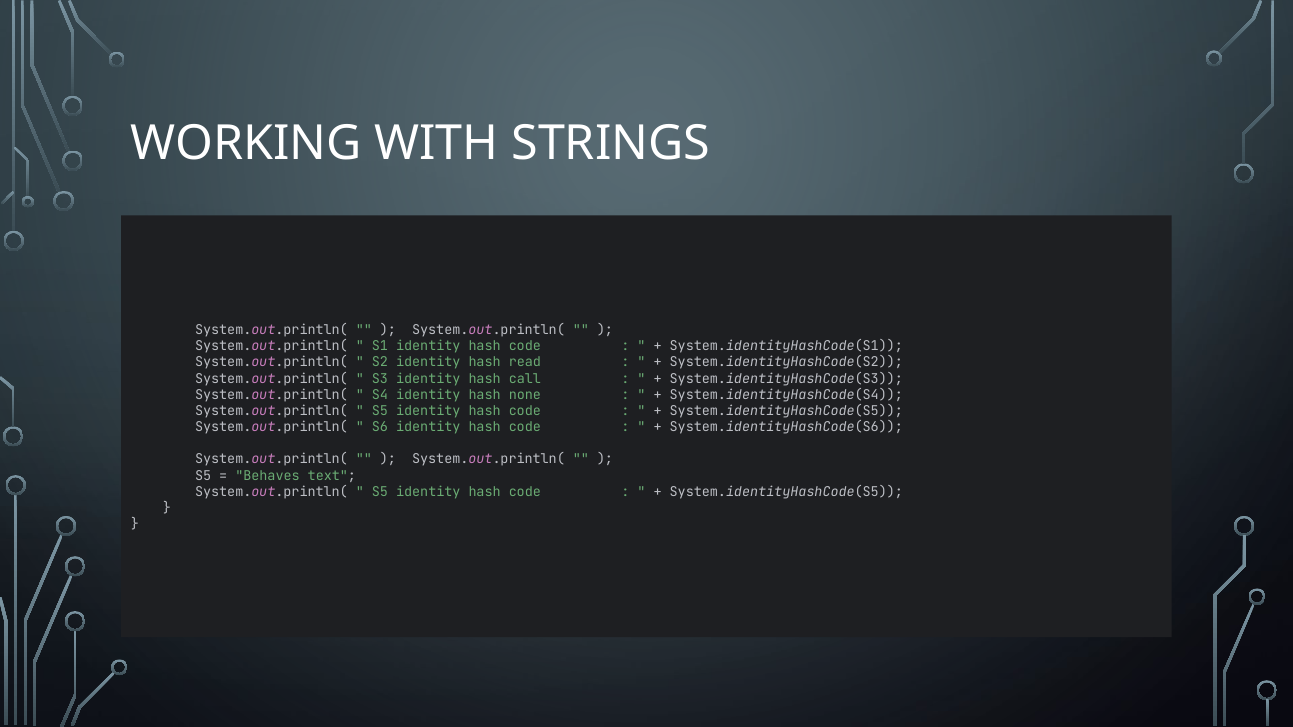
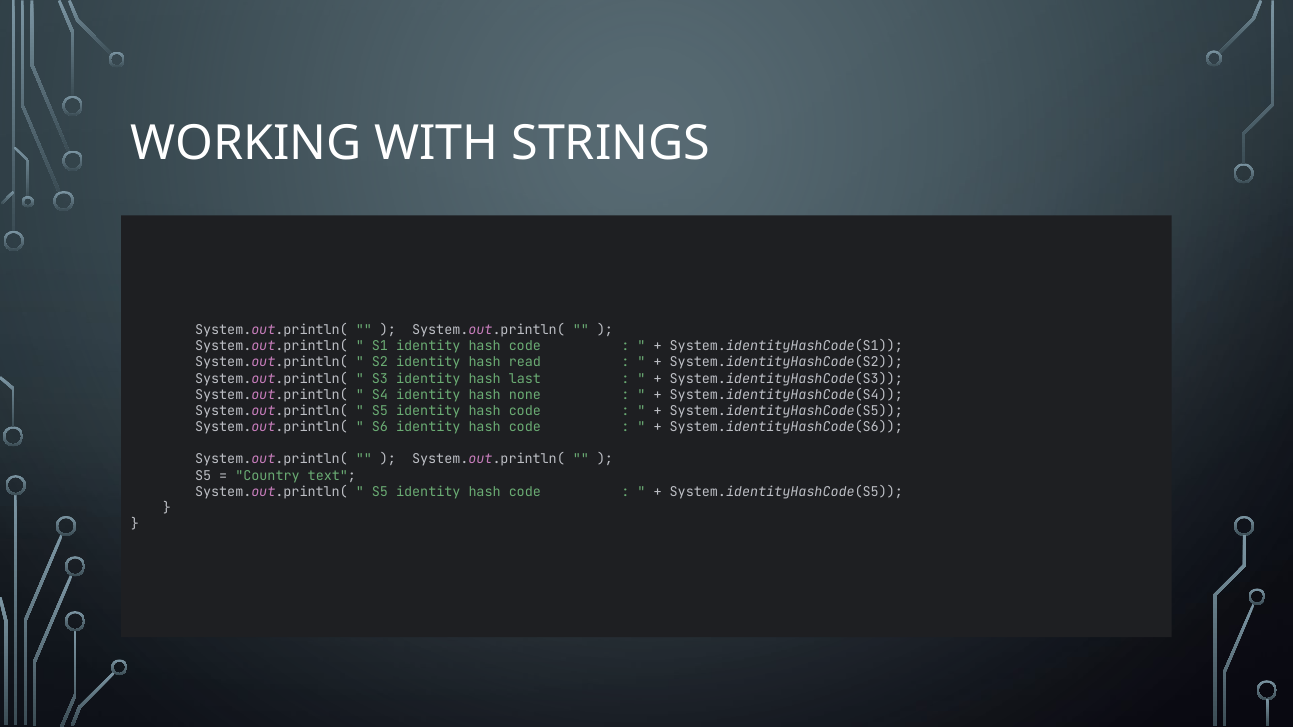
call: call -> last (525, 379)
Behaves: Behaves -> Country (268, 476)
